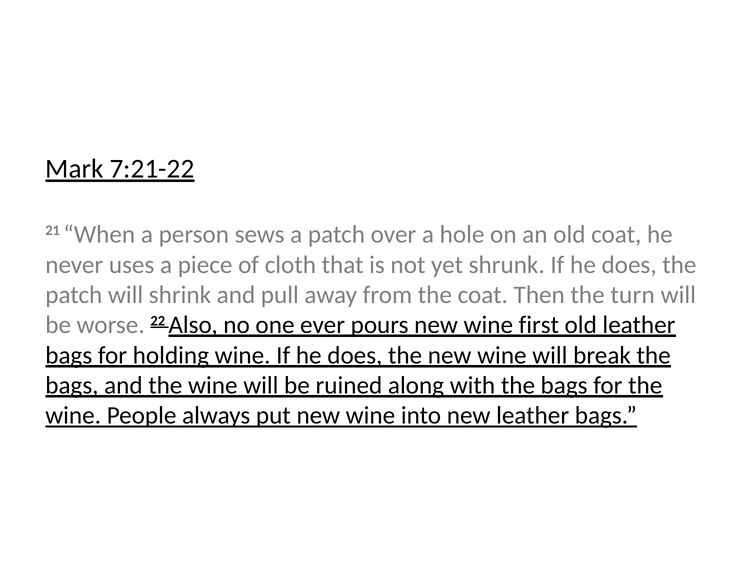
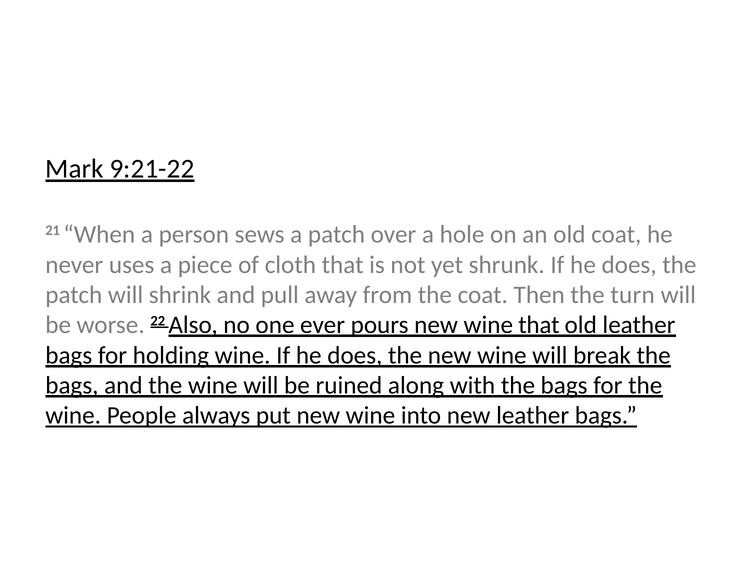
7:21-22: 7:21-22 -> 9:21-22 (152, 169)
wine first: first -> that (539, 325)
